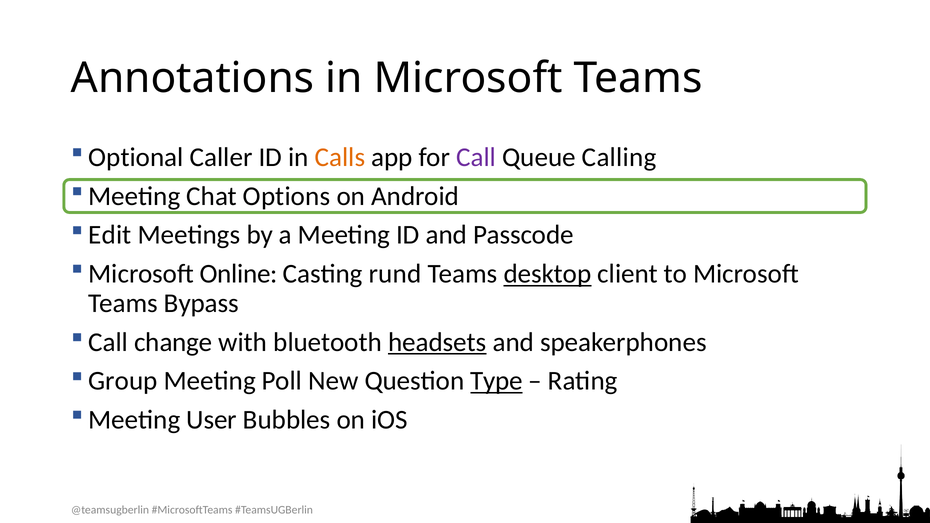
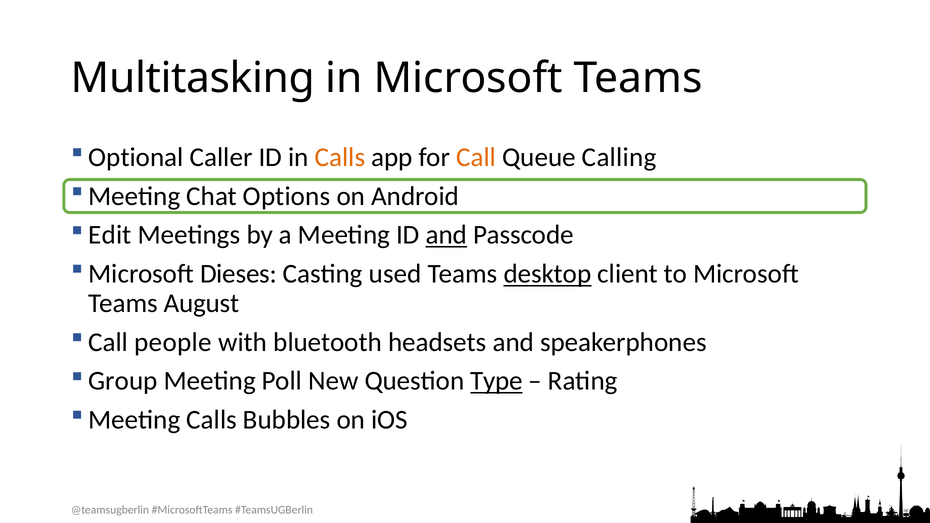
Annotations: Annotations -> Multitasking (193, 78)
Call colour: purple -> orange (476, 157)
and underline: none -> present (446, 235)
Online: Online -> Dieses (239, 274)
rund: rund -> used (395, 274)
Bypass: Bypass -> August (201, 303)
change: change -> people (173, 342)
headsets underline: present -> none (437, 342)
Meeting User: User -> Calls (212, 420)
